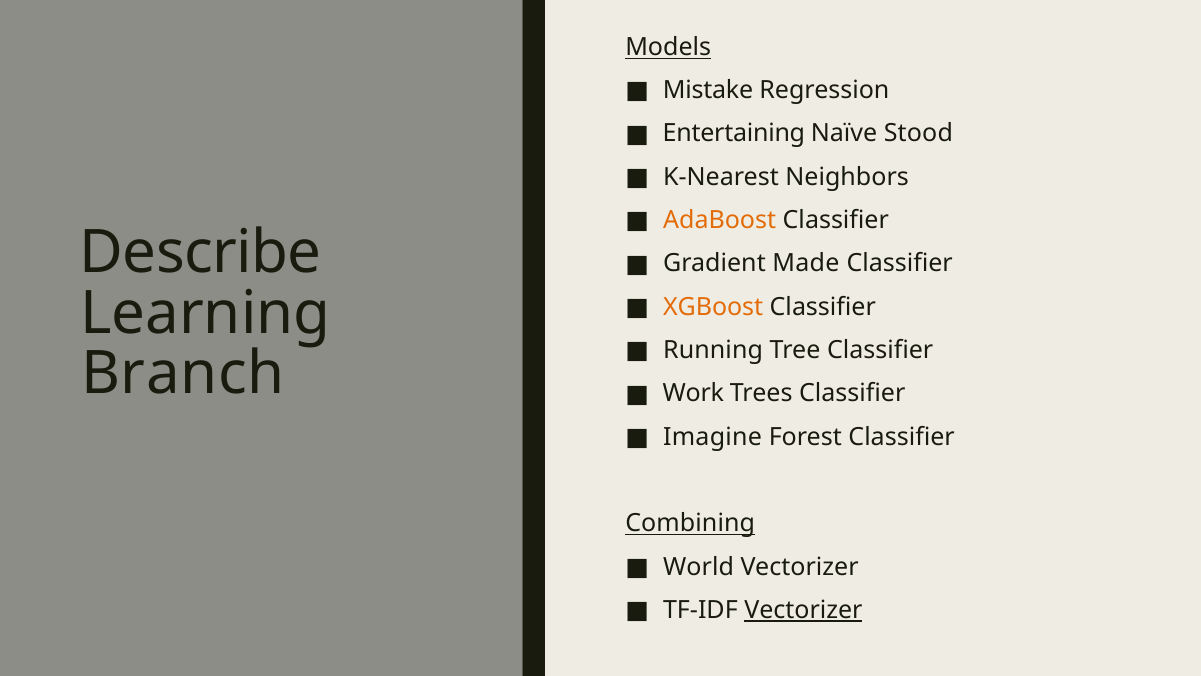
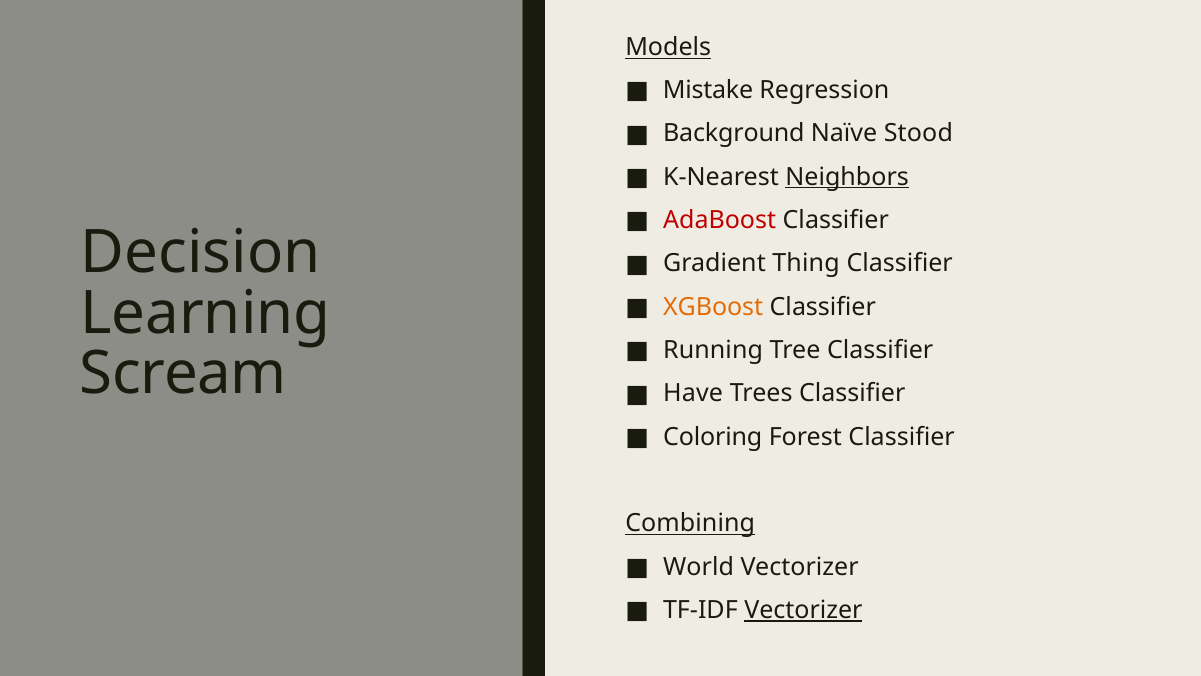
Entertaining: Entertaining -> Background (734, 133)
Neighbors underline: none -> present (847, 177)
AdaBoost colour: orange -> red (720, 220)
Describe: Describe -> Decision (200, 253)
Made: Made -> Thing (806, 263)
Branch: Branch -> Scream (183, 374)
Work: Work -> Have (693, 393)
Imagine: Imagine -> Coloring (713, 437)
